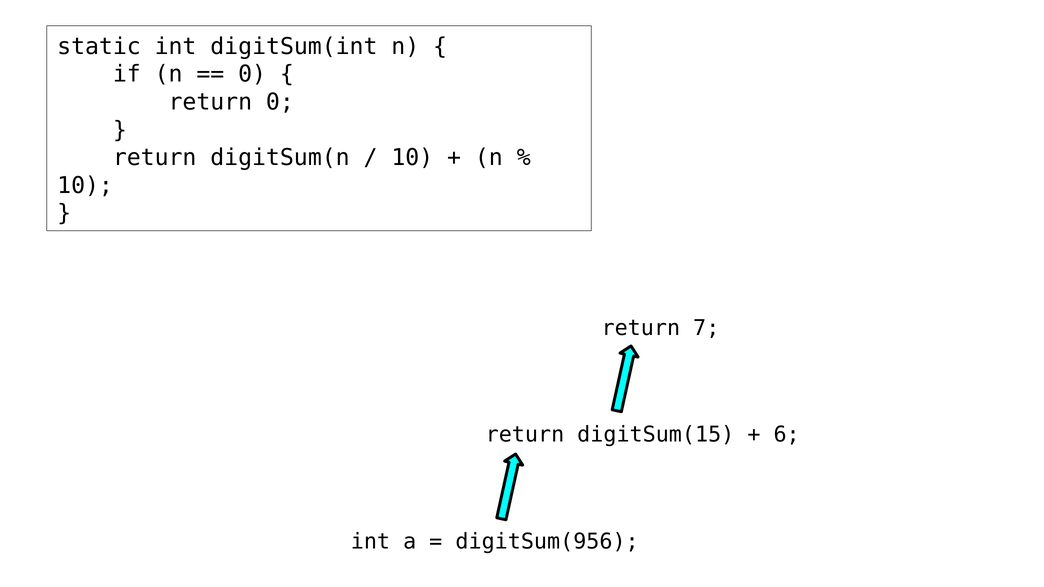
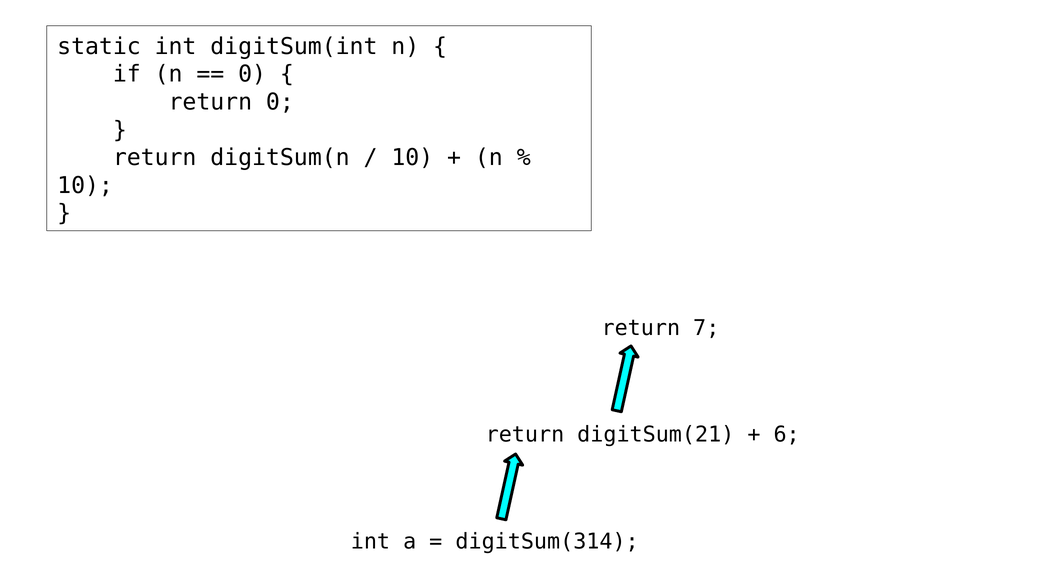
digitSum(15: digitSum(15 -> digitSum(21 (656, 435)
digitSum(956: digitSum(956 -> digitSum(314 (547, 542)
